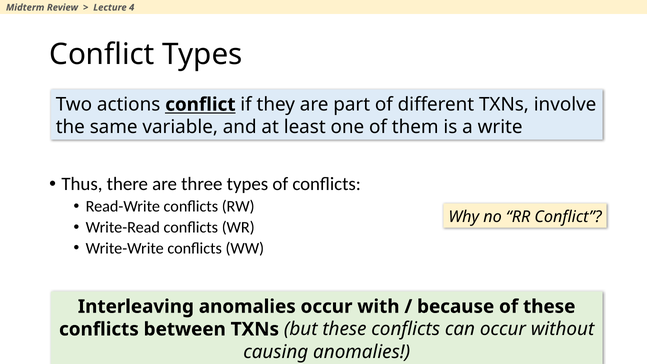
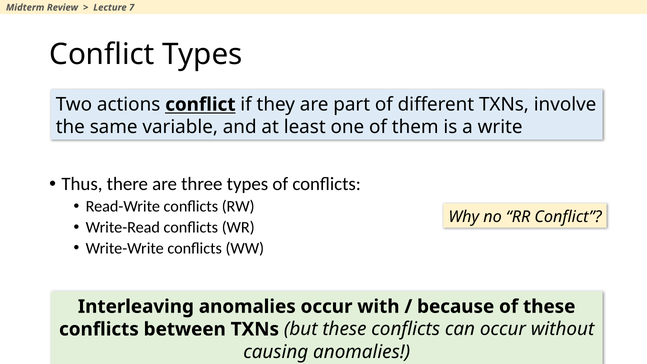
4: 4 -> 7 (132, 8)
